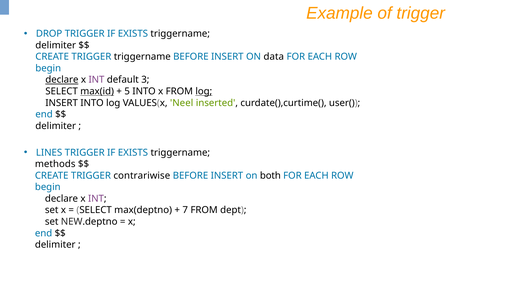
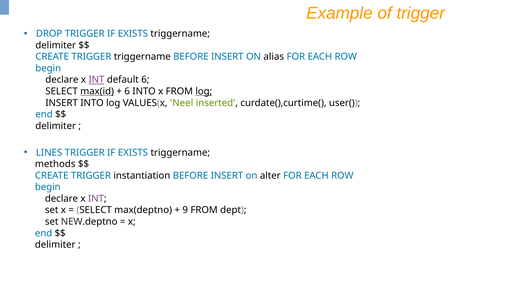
data: data -> alias (274, 57)
declare underline: present -> none (62, 80)
INT underline: none -> present (96, 80)
default 3: 3 -> 6 (145, 80)
5: 5 -> 6 (127, 92)
contrariwise: contrariwise -> instantiation (142, 176)
both: both -> alter (270, 176)
7: 7 -> 9 (185, 211)
